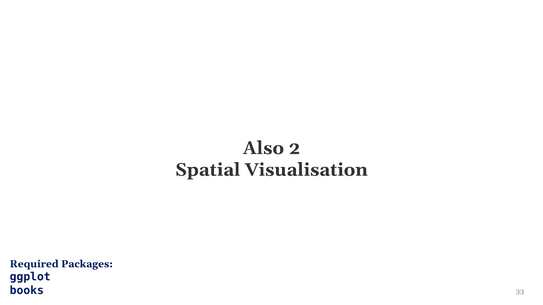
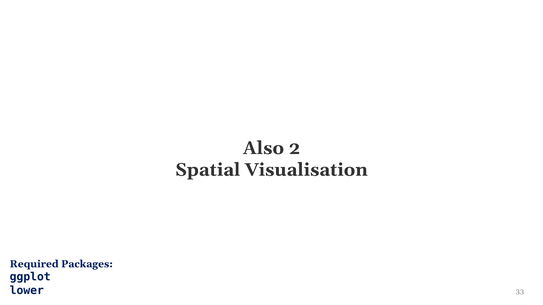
books: books -> lower (27, 291)
